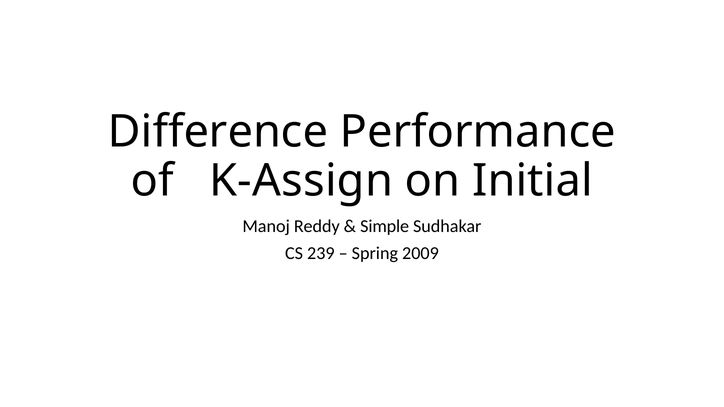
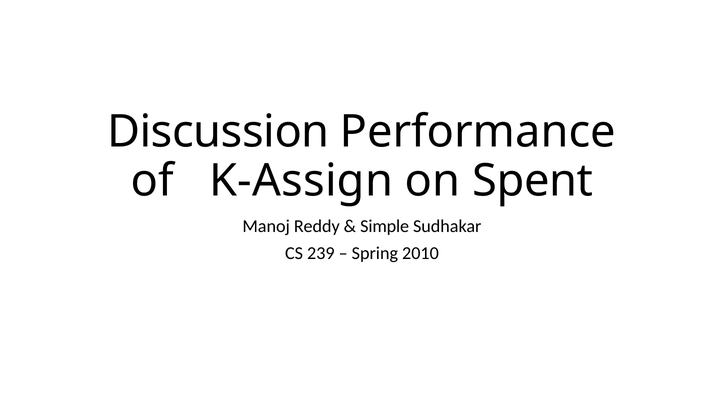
Difference: Difference -> Discussion (218, 132)
Initial: Initial -> Spent (533, 181)
2009: 2009 -> 2010 (420, 253)
